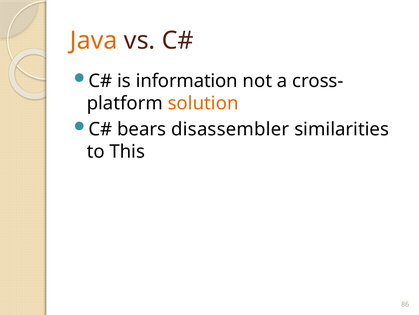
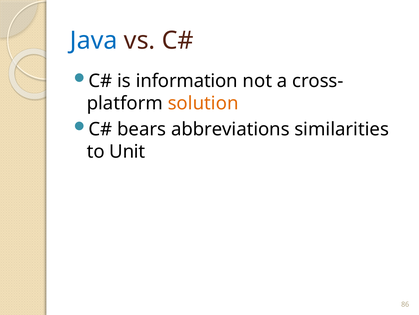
Java colour: orange -> blue (94, 41)
disassembler: disassembler -> abbreviations (230, 129)
This: This -> Unit (127, 151)
